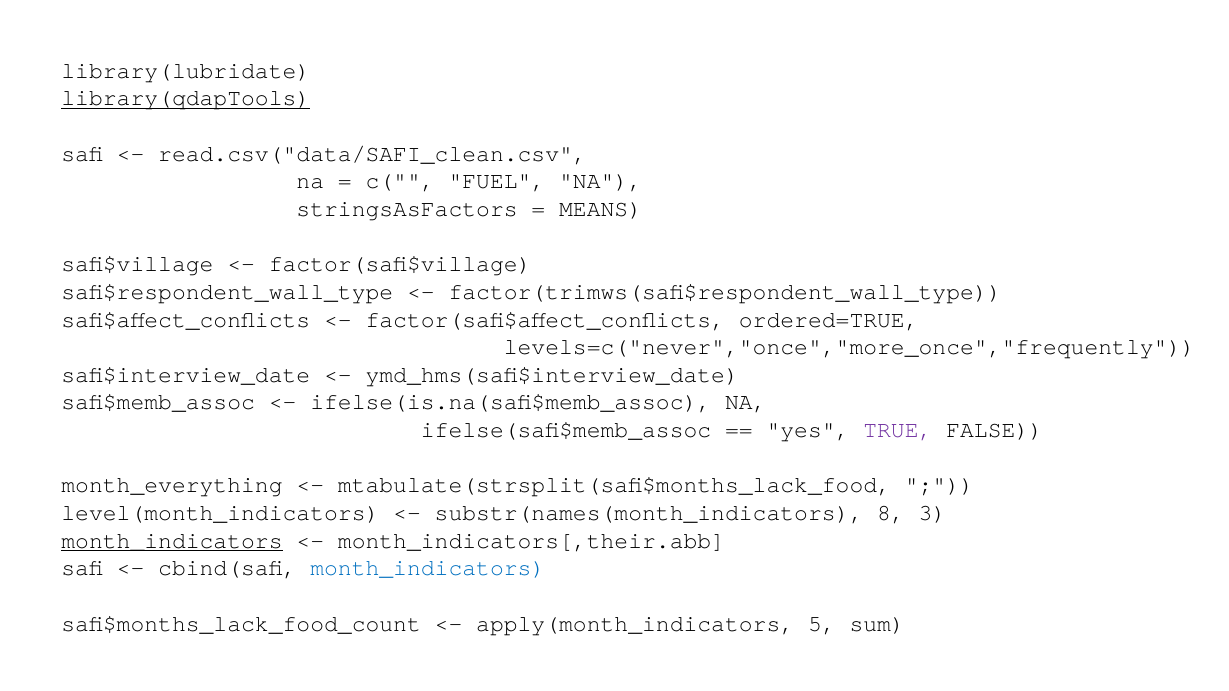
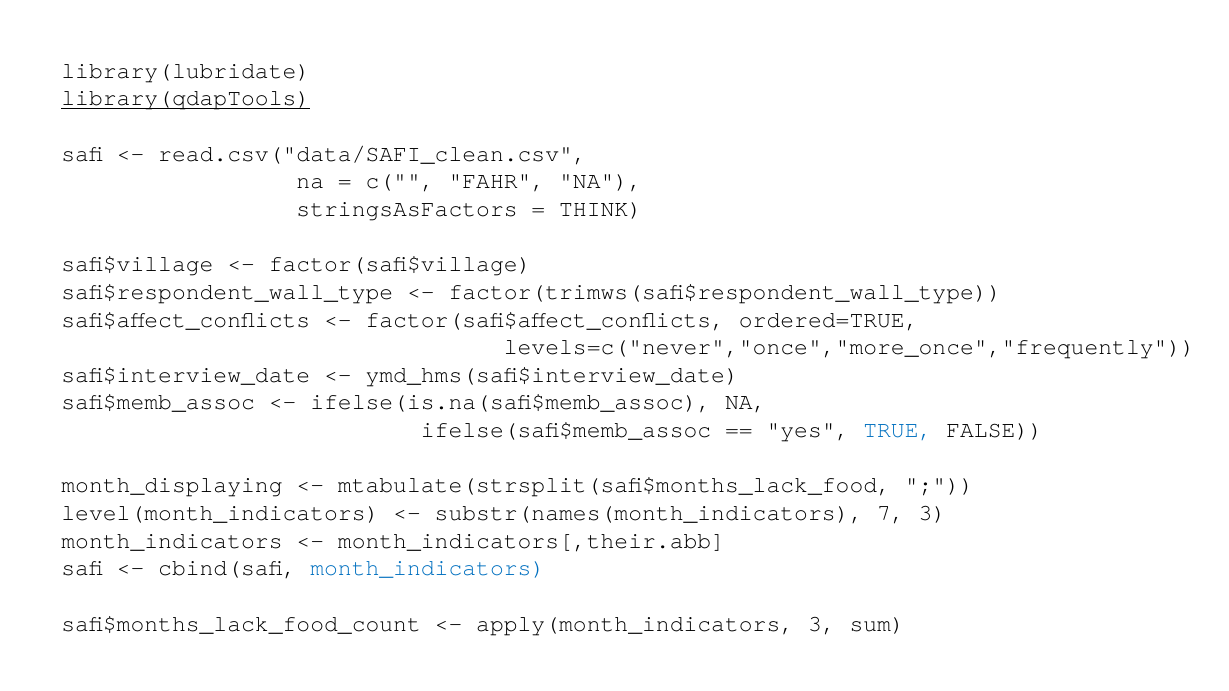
FUEL: FUEL -> FAHR (497, 181)
MEANS: MEANS -> THINK (601, 209)
TRUE colour: purple -> blue (898, 430)
month_everything: month_everything -> month_displaying (172, 486)
8: 8 -> 7 (891, 513)
month_indicators underline: present -> none (172, 541)
apply(month_indicators 5: 5 -> 3 (822, 624)
